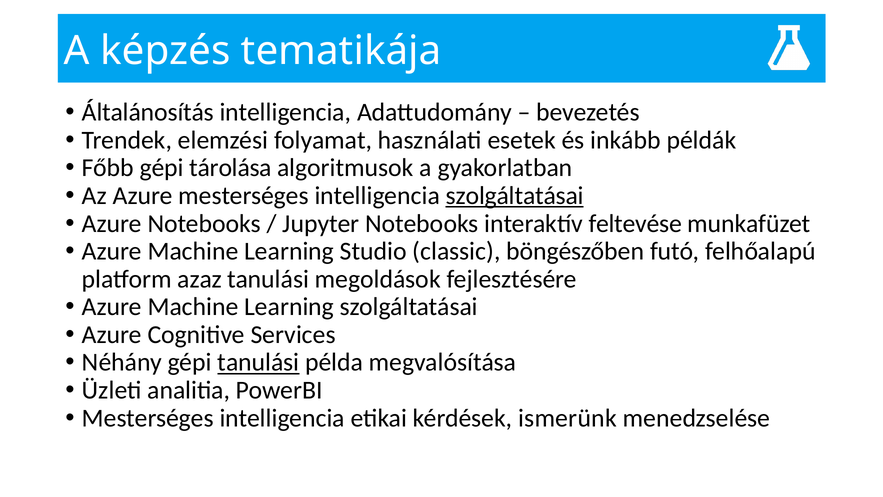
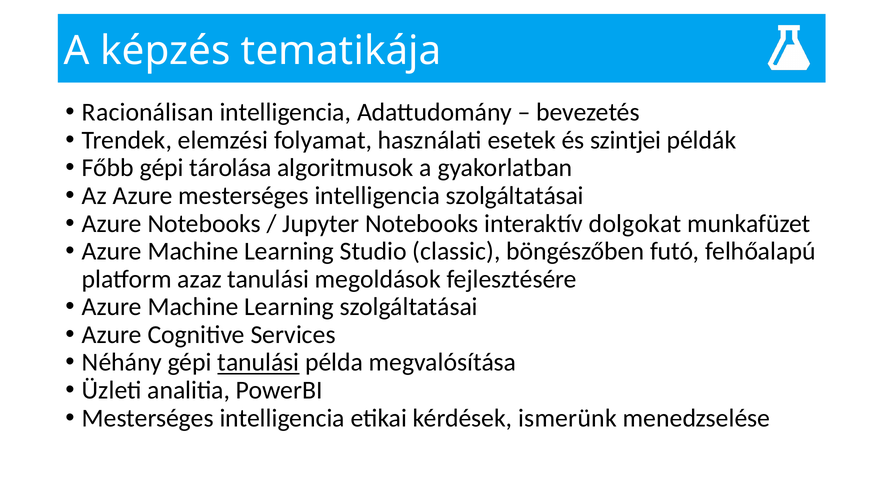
Általánosítás: Általánosítás -> Racionálisan (148, 112)
inkább: inkább -> szintjei (626, 140)
szolgáltatásai underline: present -> none (515, 196)
feltevése: feltevése -> dolgokat (635, 223)
